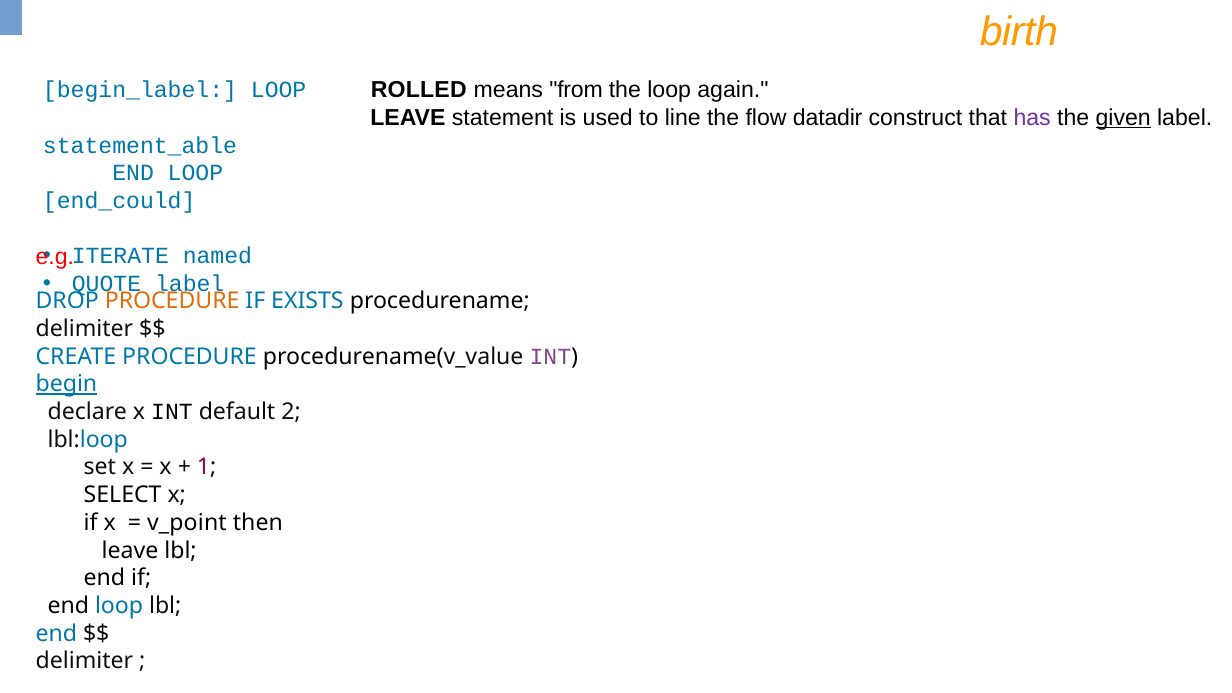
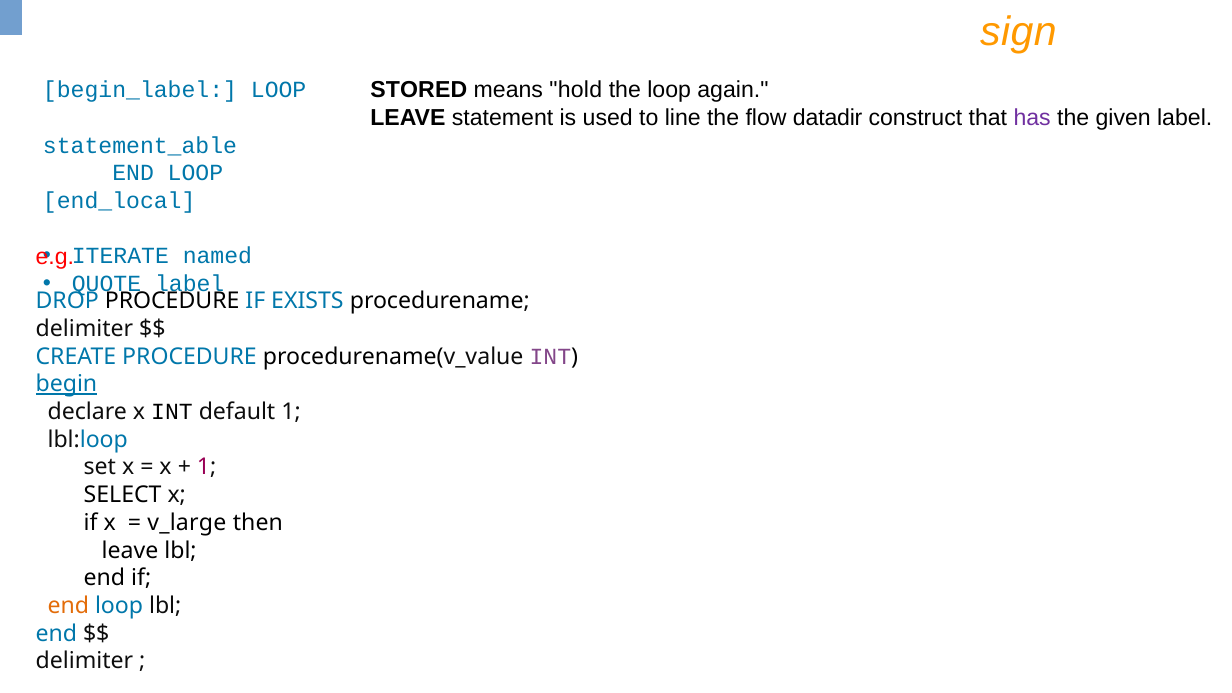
birth: birth -> sign (1018, 32)
ROLLED: ROLLED -> STORED (419, 90)
from: from -> hold (576, 90)
given underline: present -> none (1123, 118)
end_could: end_could -> end_local (119, 201)
PROCEDURE colour: orange -> black (172, 301)
default 2: 2 -> 1 (291, 412)
v_point: v_point -> v_large (187, 523)
end colour: black -> orange (68, 606)
